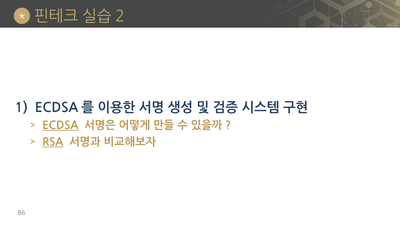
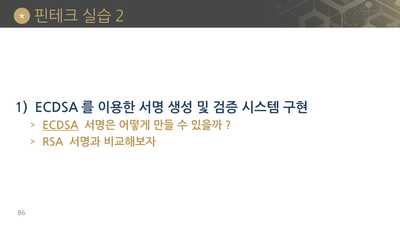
RSA underline: present -> none (53, 142)
